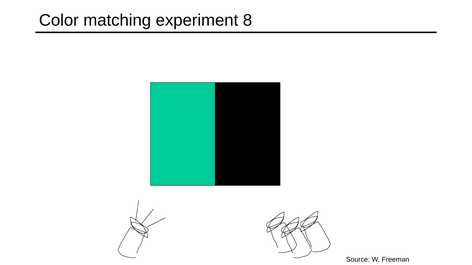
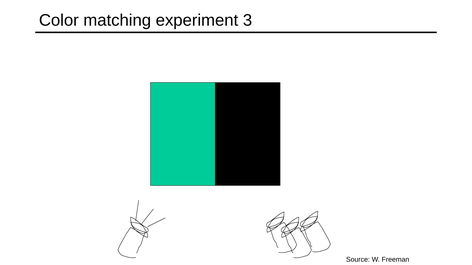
8: 8 -> 3 (247, 20)
